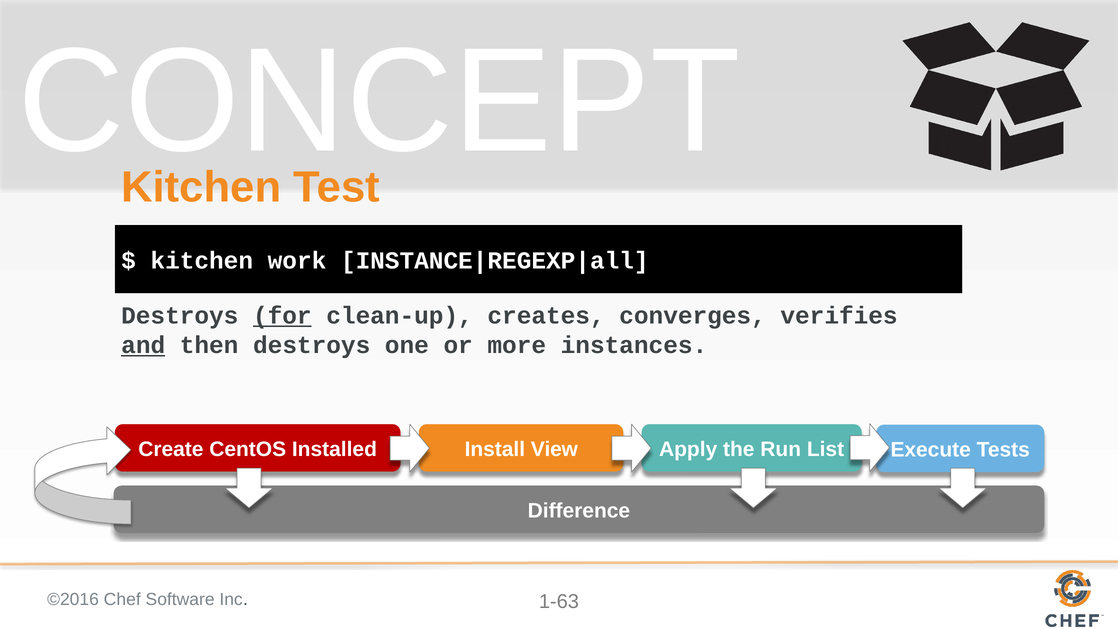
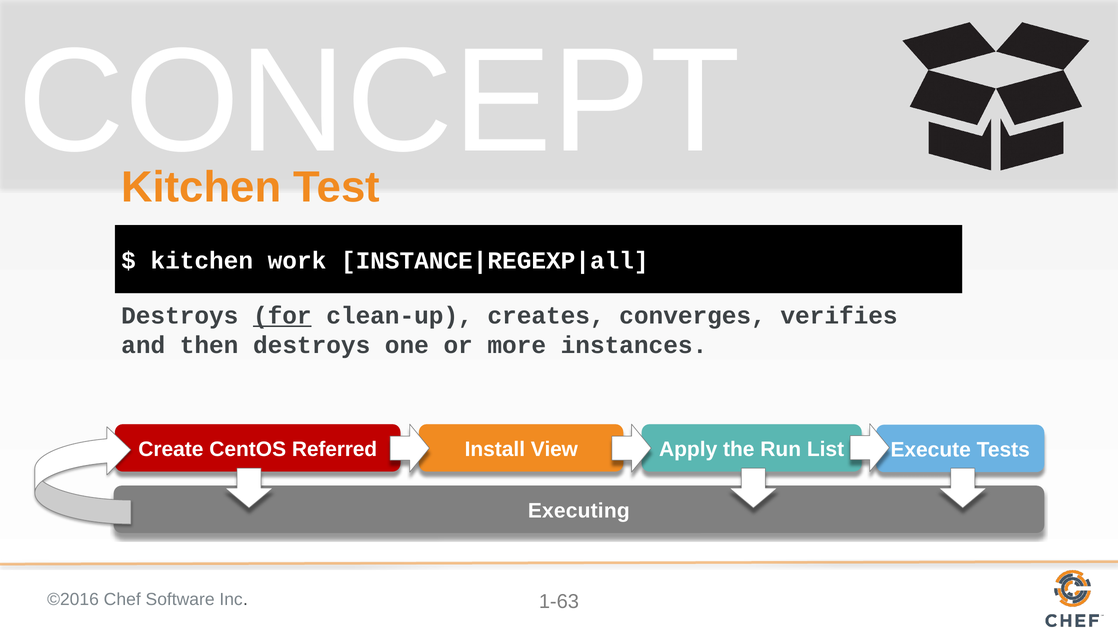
and underline: present -> none (143, 345)
Installed: Installed -> Referred (335, 449)
Difference: Difference -> Executing (579, 511)
